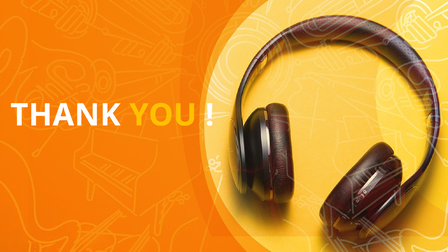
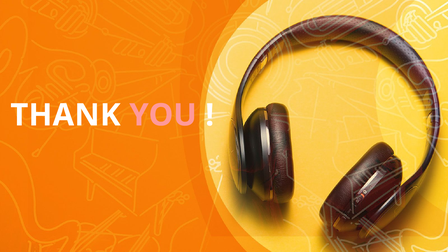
YOU colour: yellow -> pink (163, 115)
